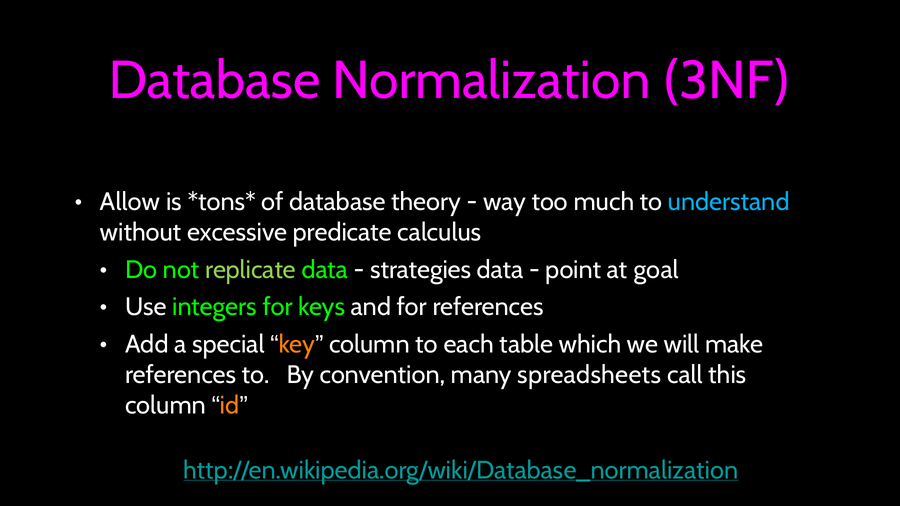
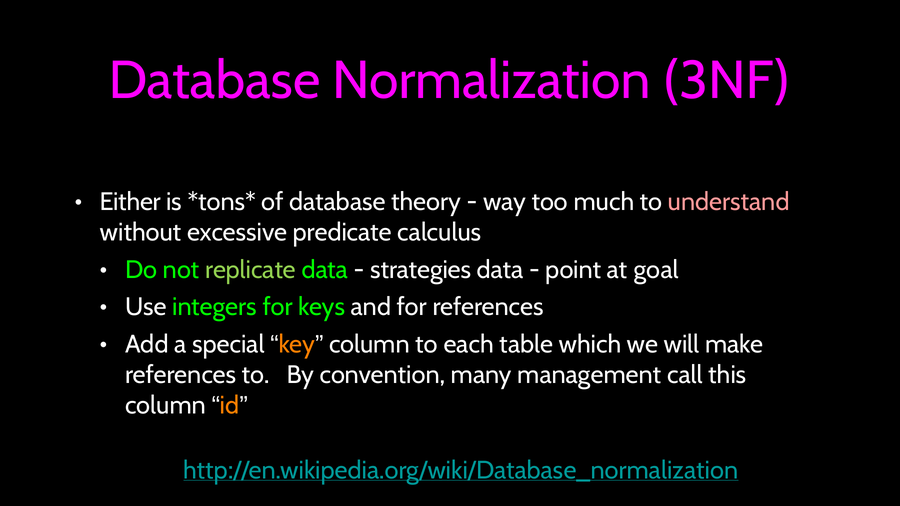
Allow: Allow -> Either (130, 202)
understand colour: light blue -> pink (729, 202)
spreadsheets: spreadsheets -> management (589, 375)
